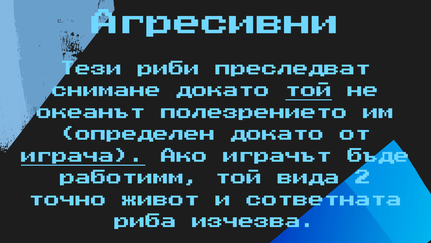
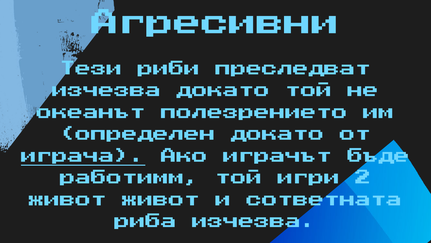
снимане: снимане -> изчезва (107, 93)
той underline: present -> none (309, 93)
вида: вида -> игри (309, 180)
точно: точно -> живот (68, 202)
